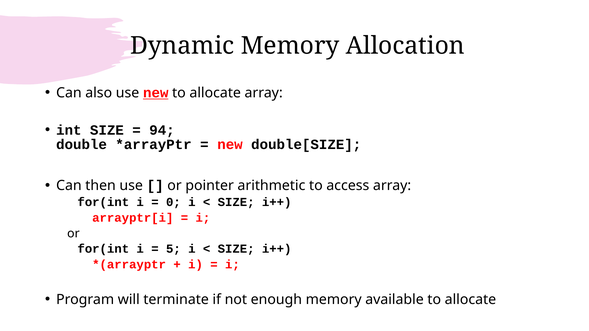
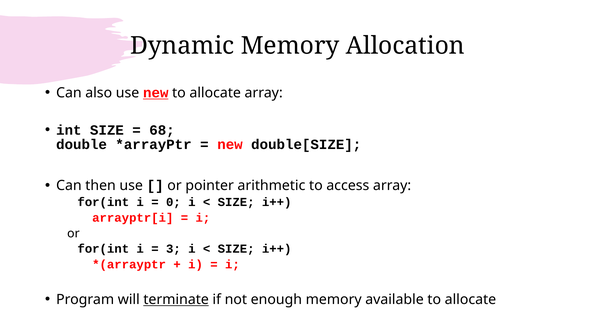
94: 94 -> 68 (162, 130)
5: 5 -> 3 (173, 249)
terminate underline: none -> present (176, 300)
